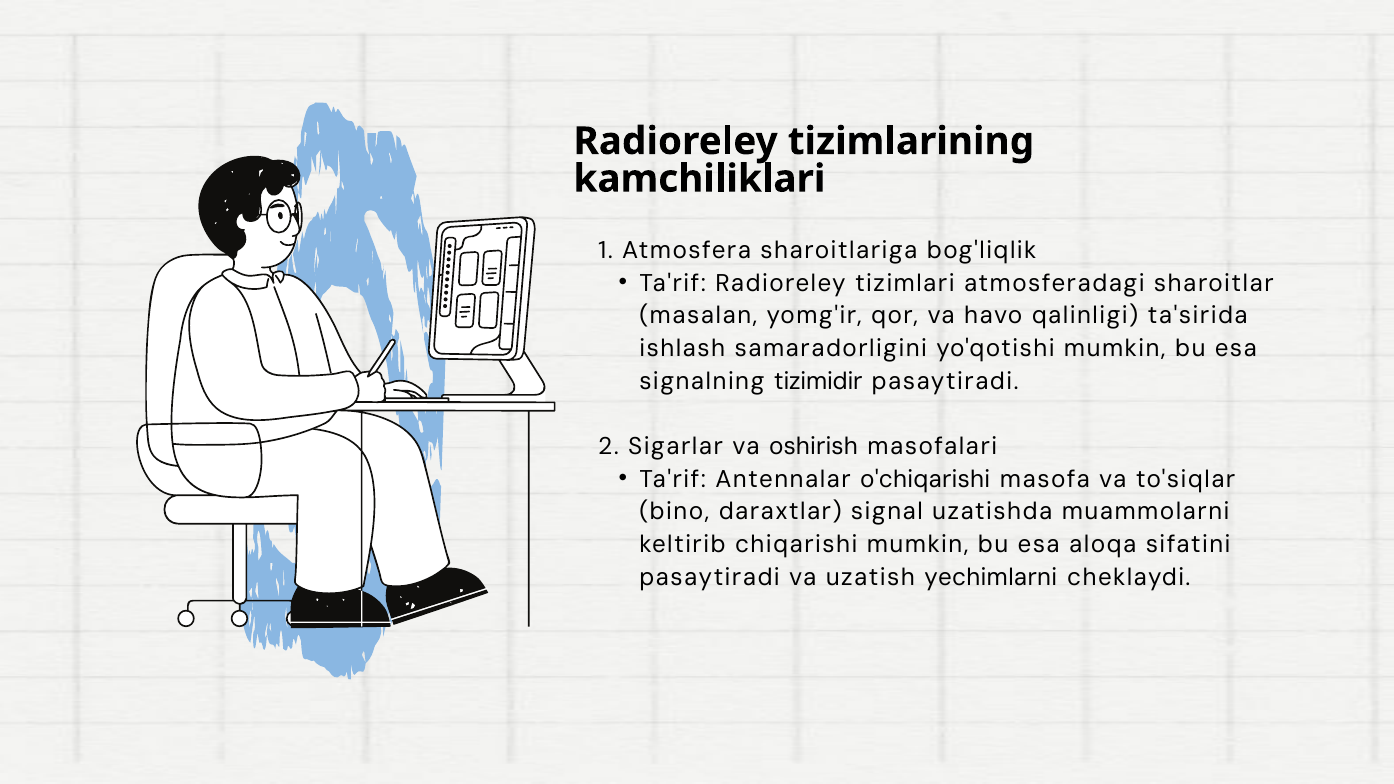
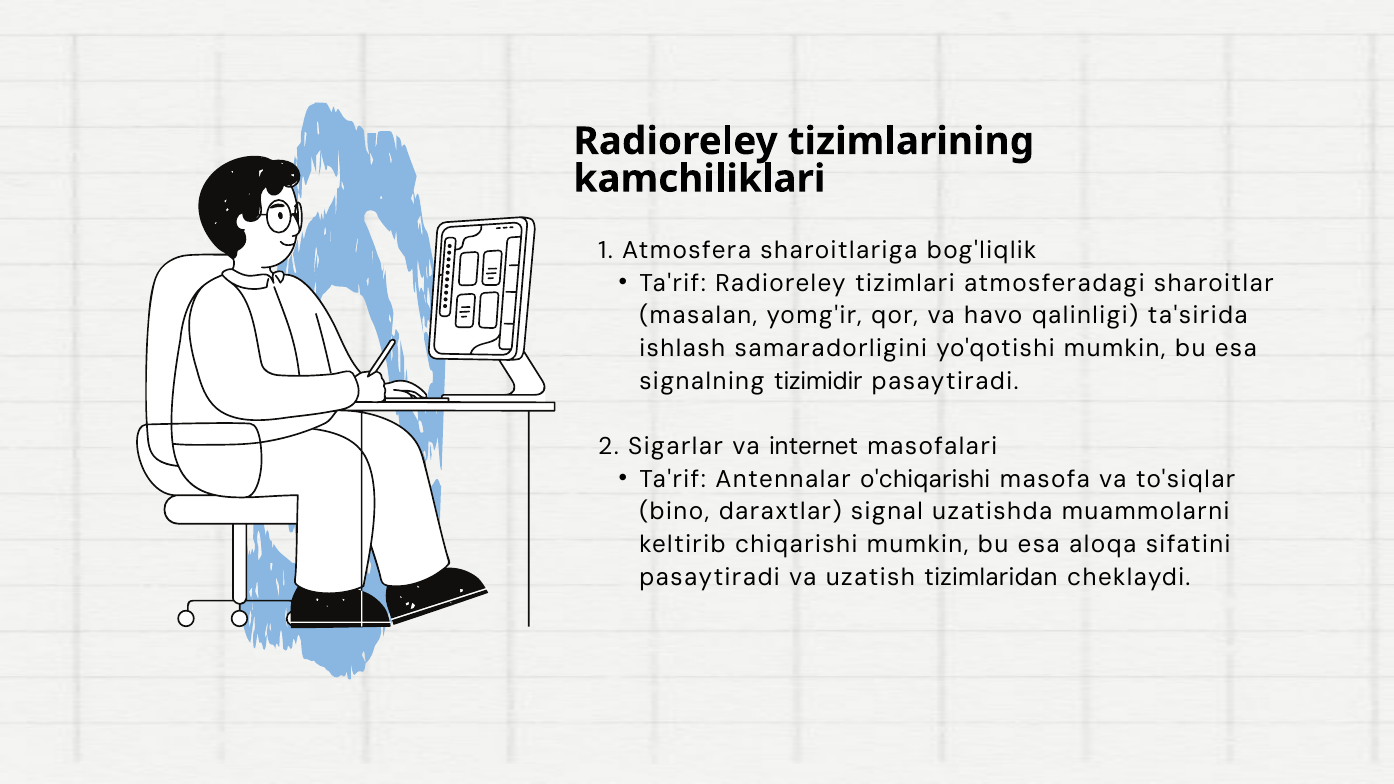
oshirish: oshirish -> internet (814, 447)
yechimlarni: yechimlarni -> tizimlaridan (991, 577)
